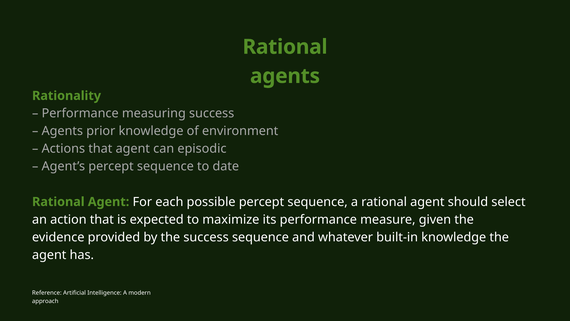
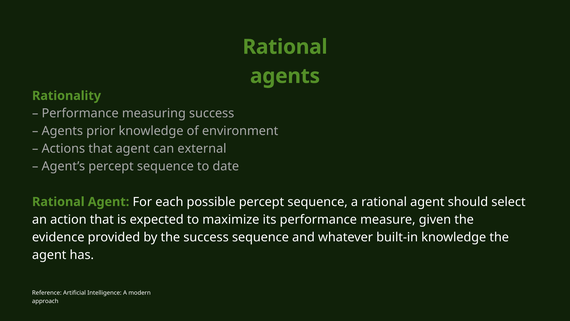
episodic: episodic -> external (202, 149)
